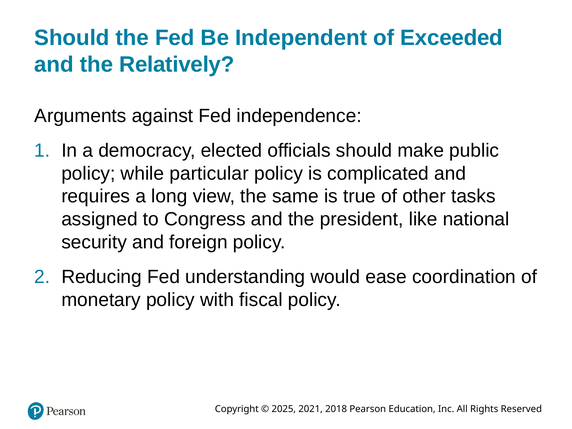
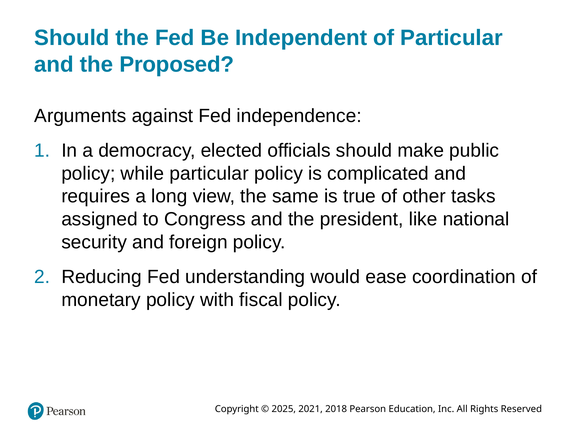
of Exceeded: Exceeded -> Particular (452, 38)
Relatively: Relatively -> Proposed (177, 65)
